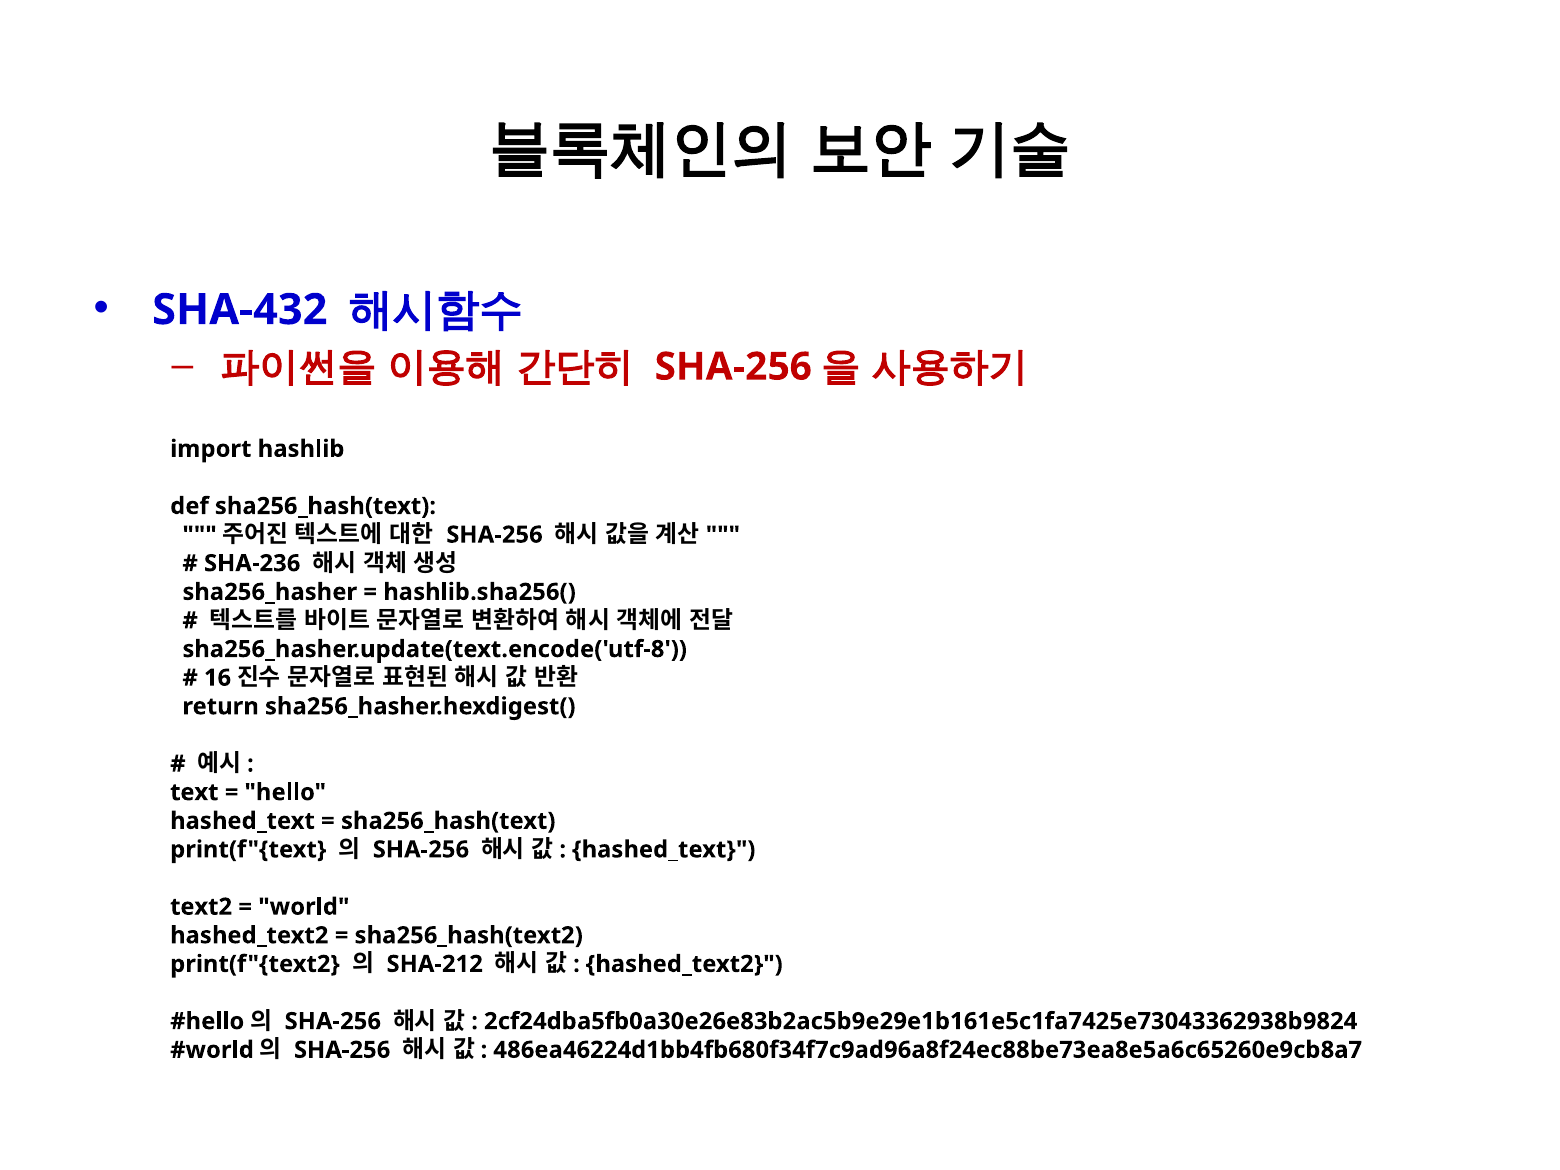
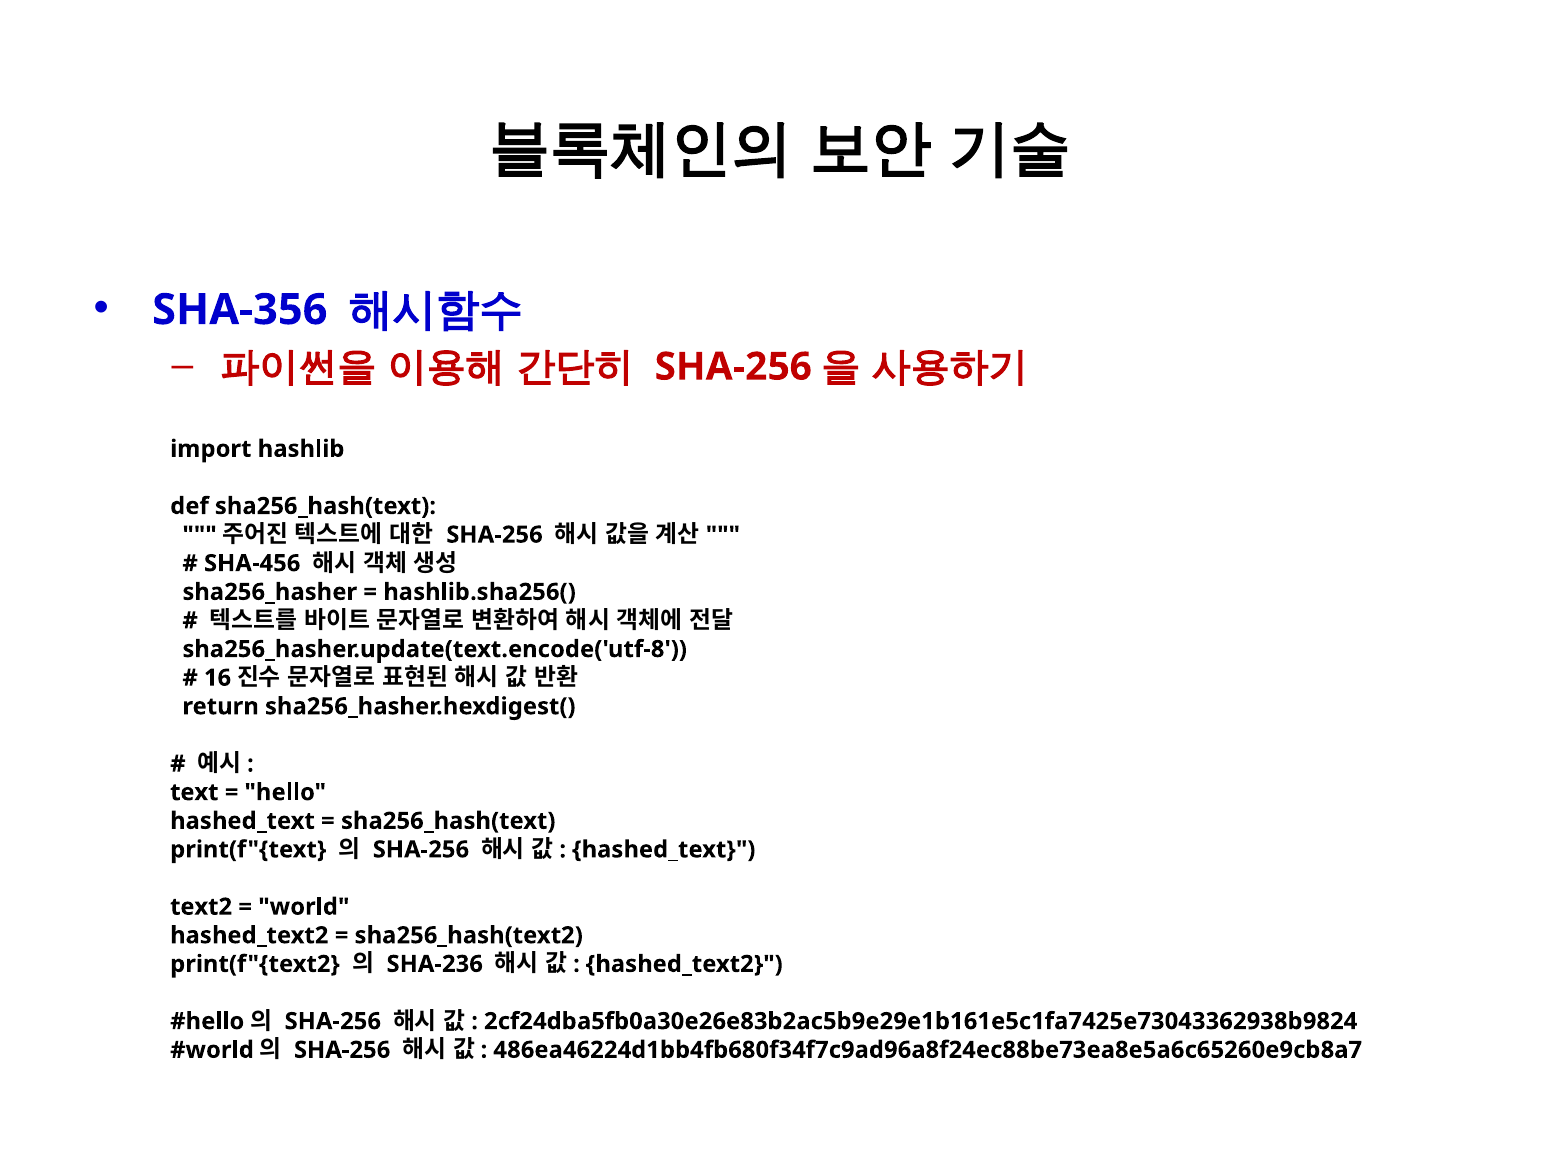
SHA-432: SHA-432 -> SHA-356 (240, 310)
SHA-236: SHA-236 -> SHA-456 (252, 563)
SHA-212: SHA-212 -> SHA-236 (435, 964)
